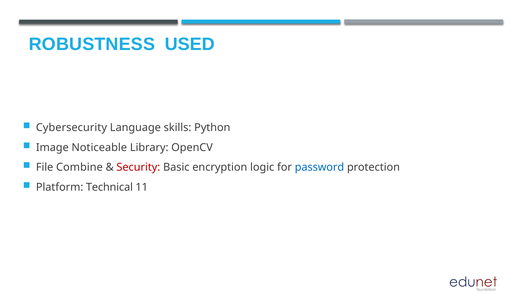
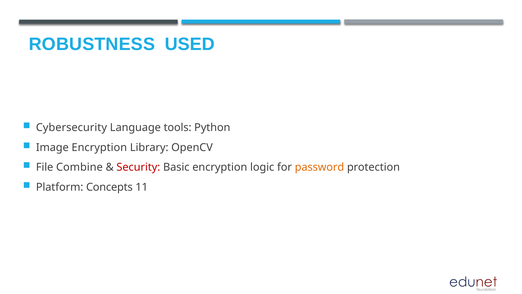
skills: skills -> tools (178, 127)
Image Noticeable: Noticeable -> Encryption (99, 147)
password colour: blue -> orange (319, 167)
Technical: Technical -> Concepts (109, 187)
